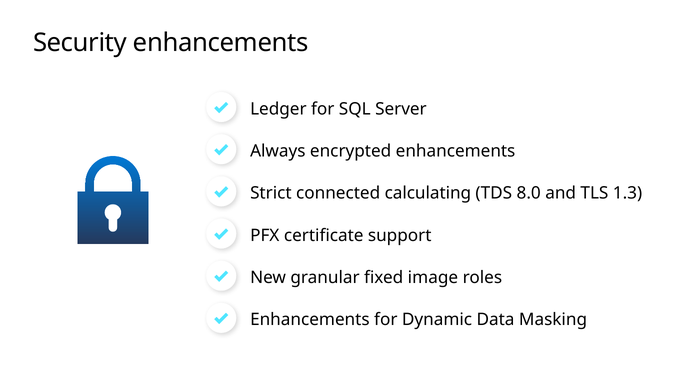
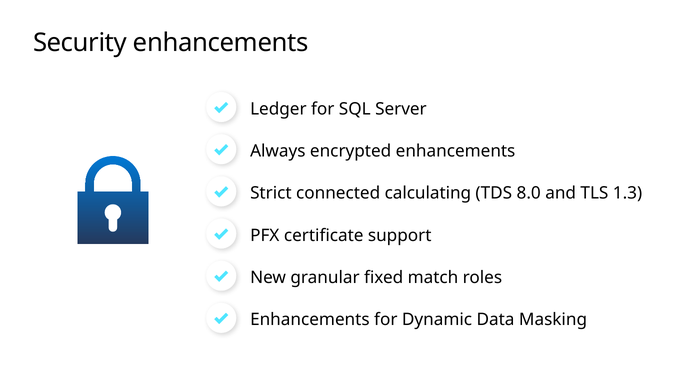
image: image -> match (433, 277)
